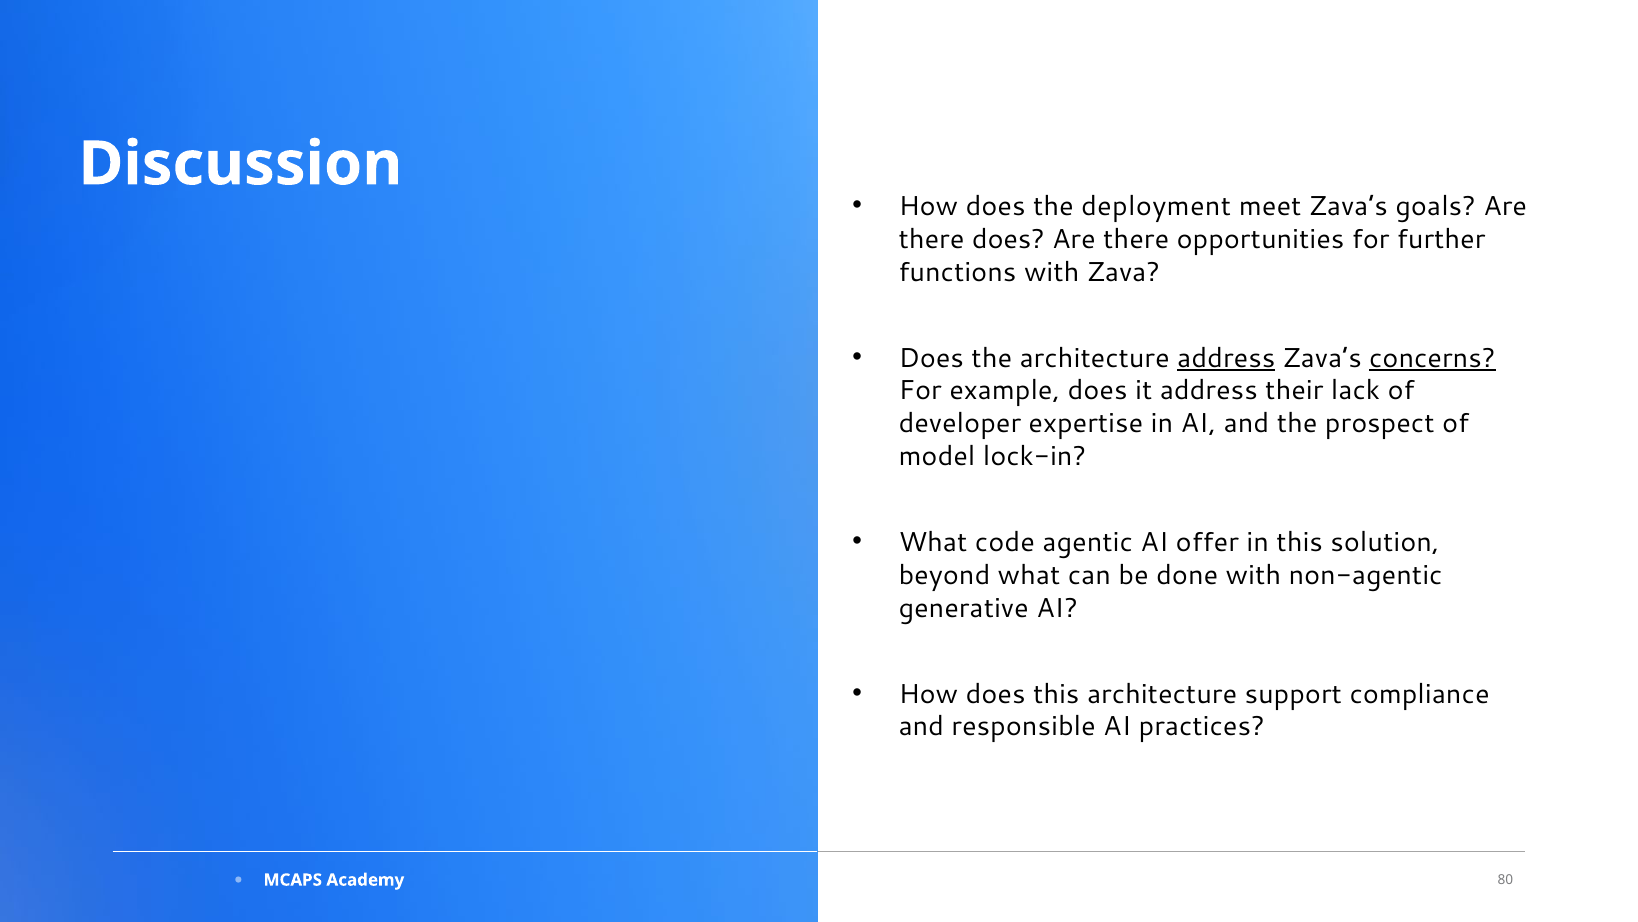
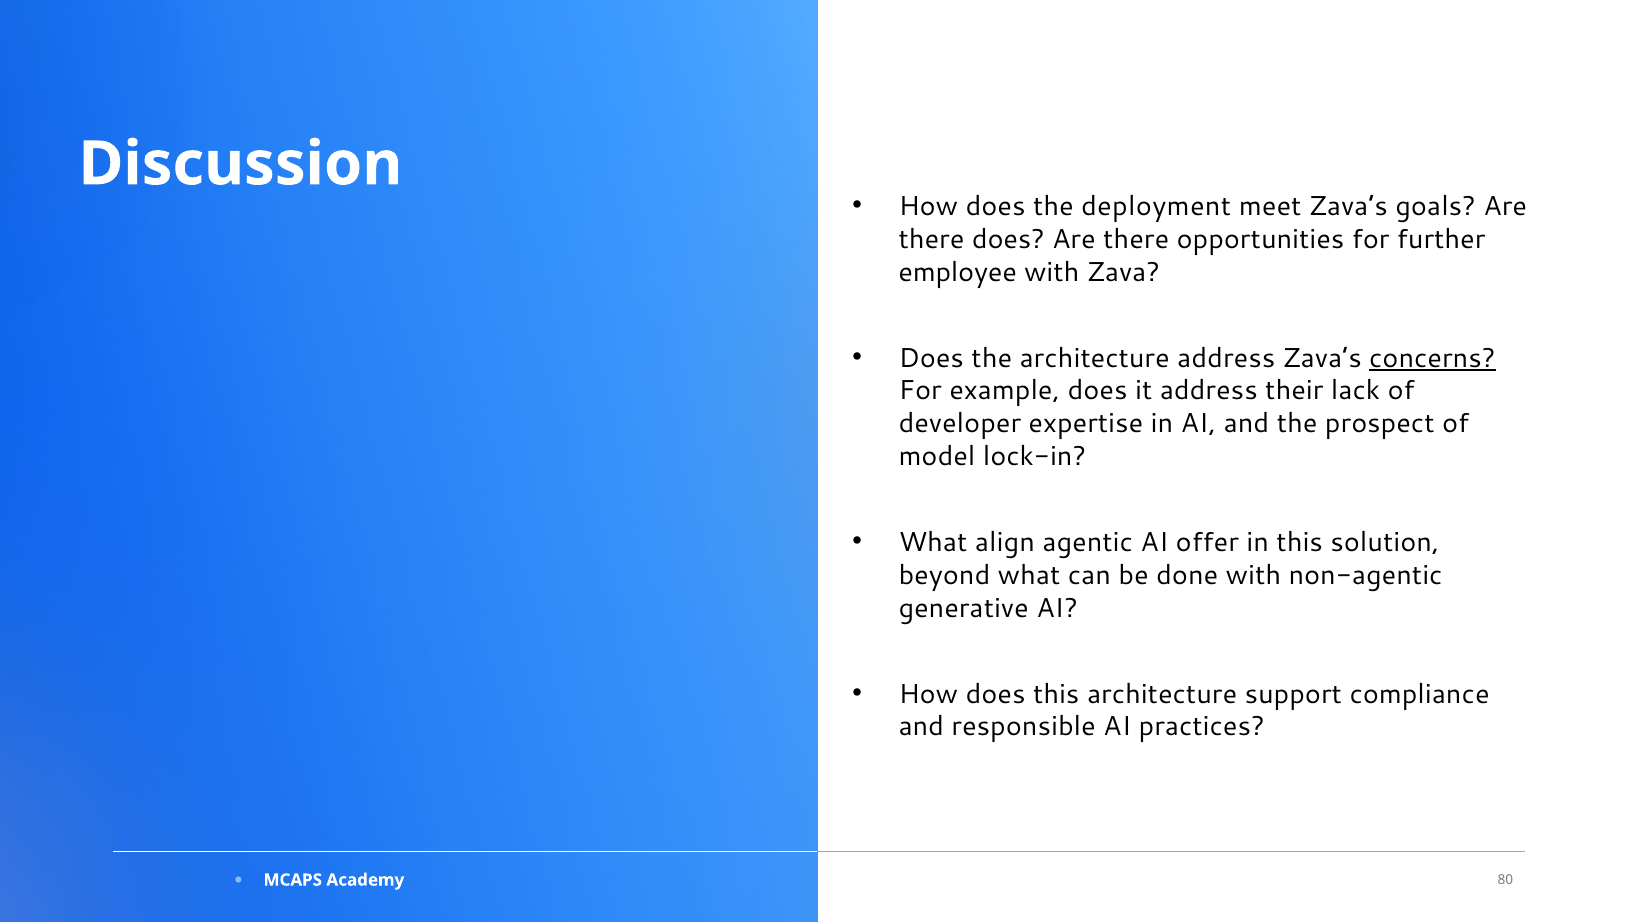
functions: functions -> employee (958, 272)
address underline: present -> none (1226, 358)
code: code -> align (1005, 542)
